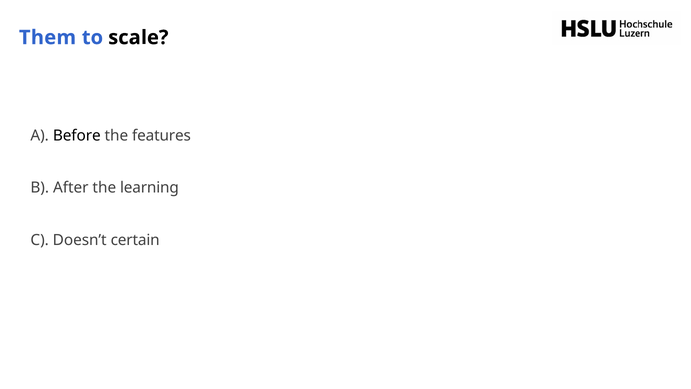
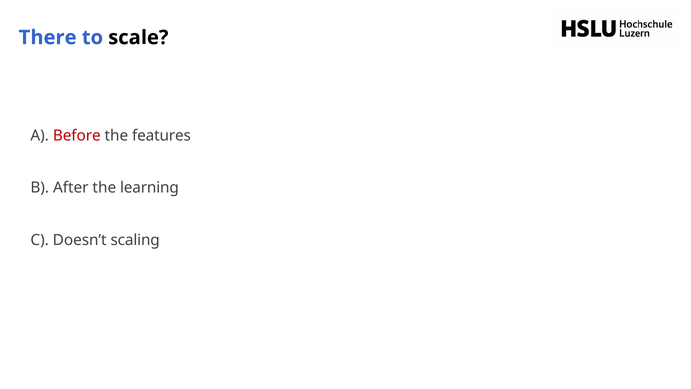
Them: Them -> There (48, 38)
Before colour: black -> red (77, 135)
certain: certain -> scaling (135, 240)
